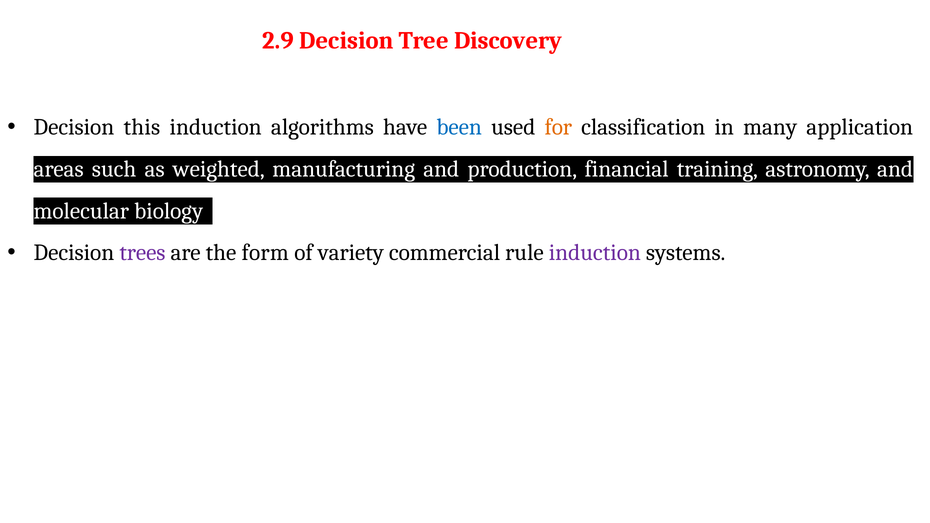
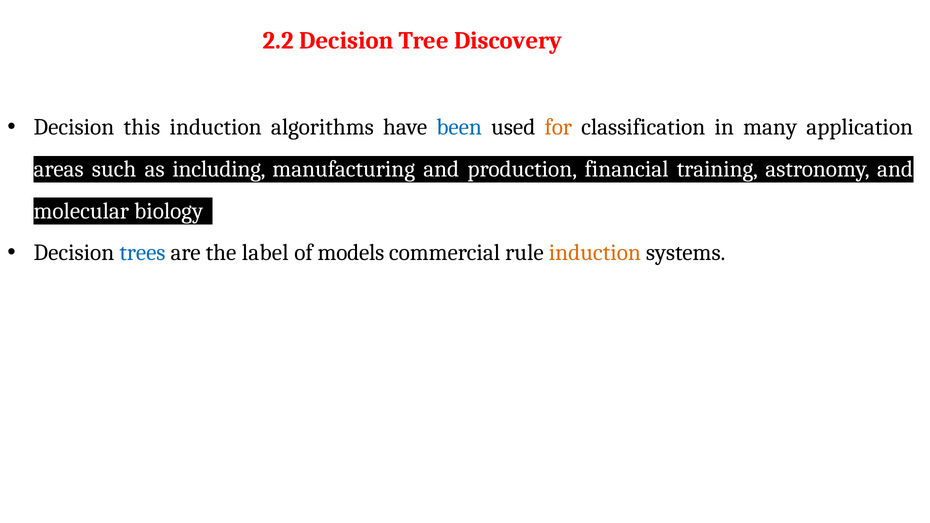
2.9: 2.9 -> 2.2 (278, 41)
weighted: weighted -> including (219, 169)
trees colour: purple -> blue (142, 253)
form: form -> label (265, 253)
variety: variety -> models (351, 253)
induction colour: purple -> orange (595, 253)
